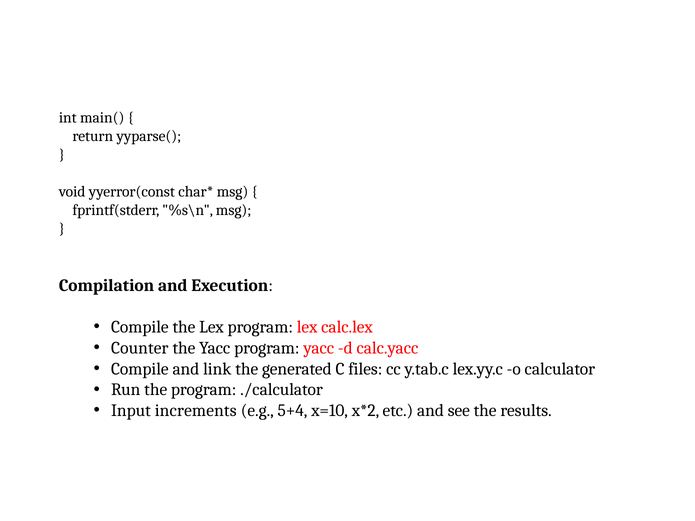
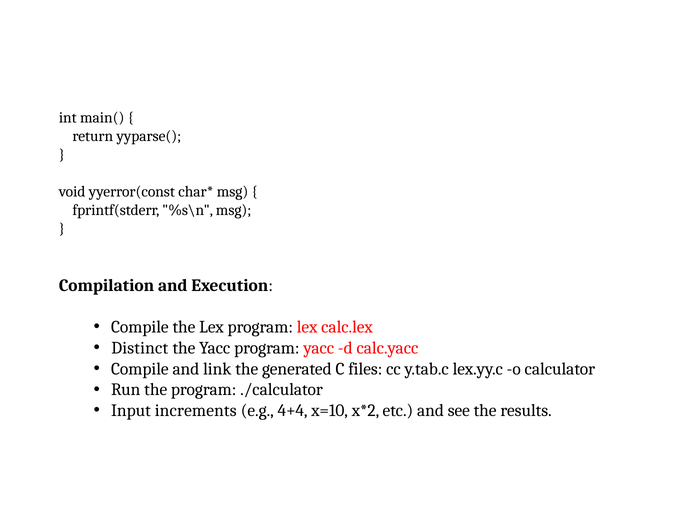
Counter: Counter -> Distinct (140, 348)
5+4: 5+4 -> 4+4 (293, 411)
